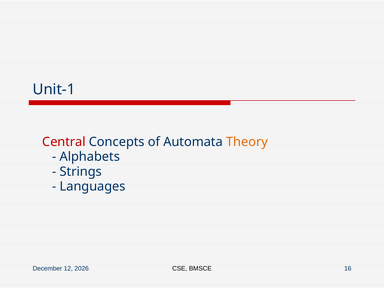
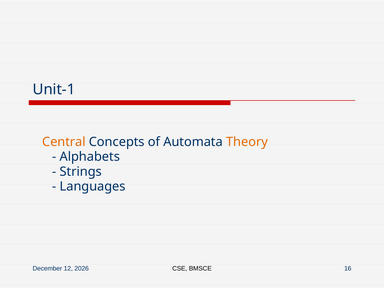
Central colour: red -> orange (64, 142)
